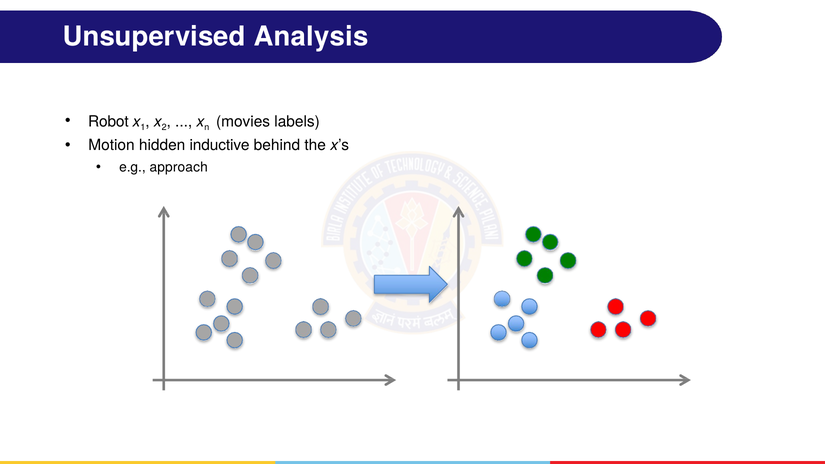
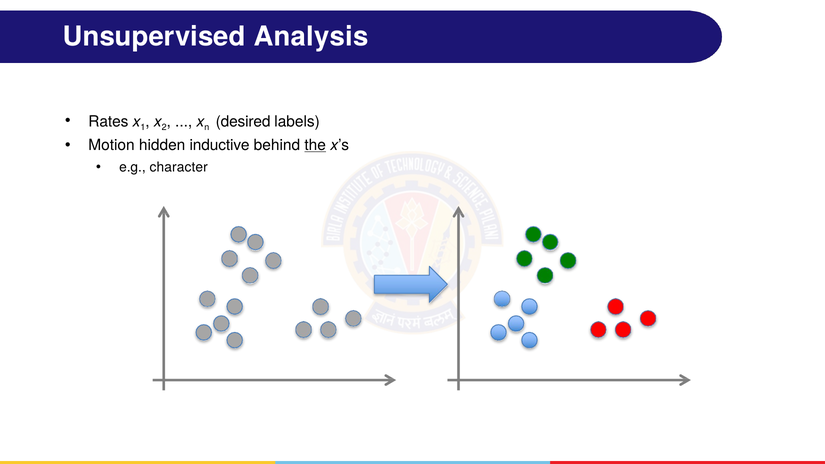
Robot: Robot -> Rates (108, 121)
movies: movies -> desired (243, 121)
the underline: none -> present (315, 145)
approach: approach -> character (179, 167)
